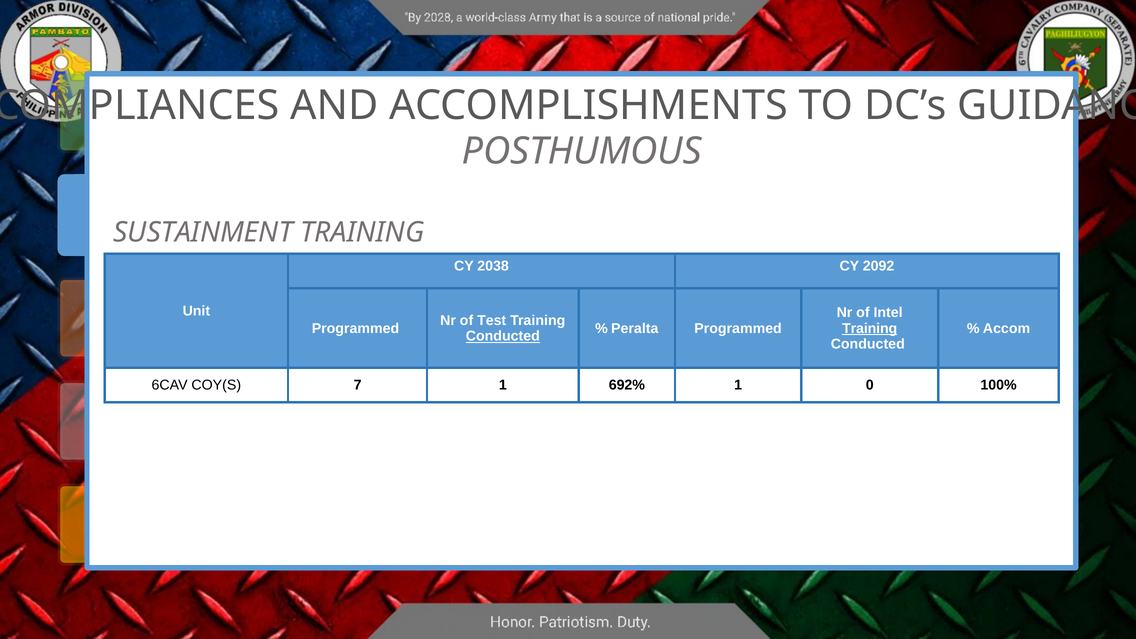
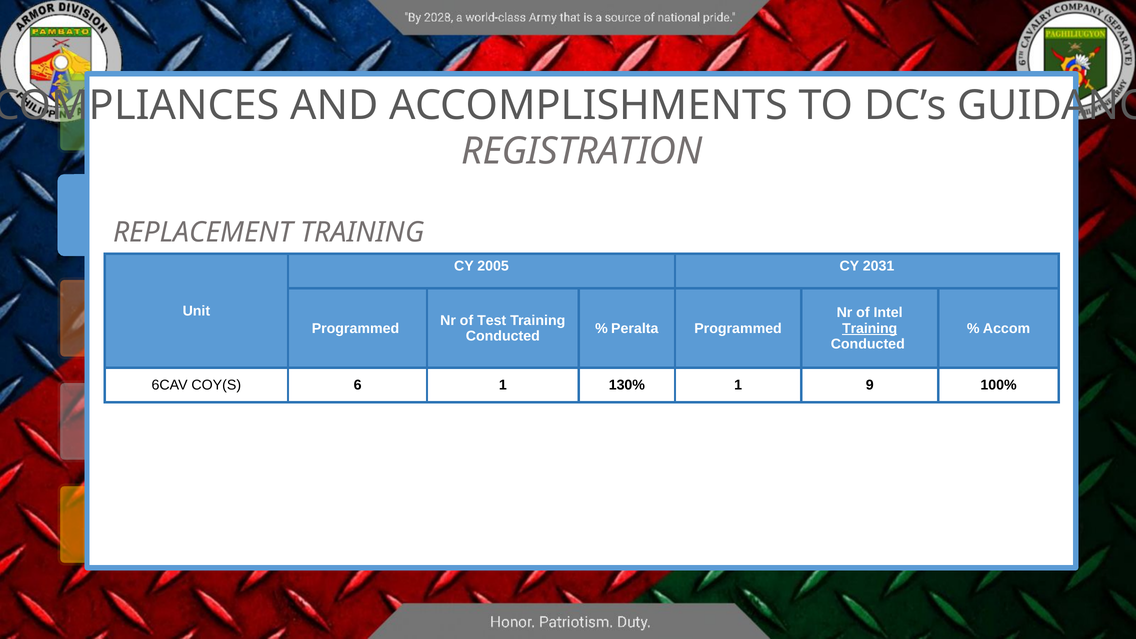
POSTHUMOUS: POSTHUMOUS -> REGISTRATION (582, 151)
SUSTAINMENT: SUSTAINMENT -> REPLACEMENT (203, 232)
2038: 2038 -> 2005 (493, 266)
2092: 2092 -> 2031 (879, 266)
Conducted underline: present -> none (503, 336)
7: 7 -> 6 (358, 385)
692%: 692% -> 130% (627, 385)
0: 0 -> 9 (870, 385)
